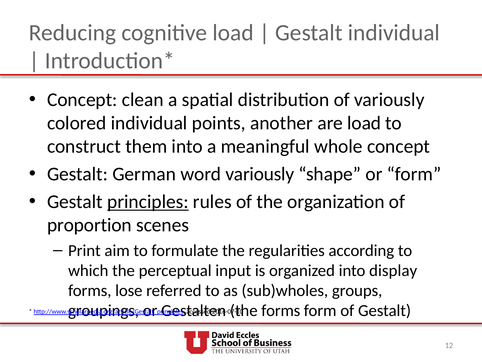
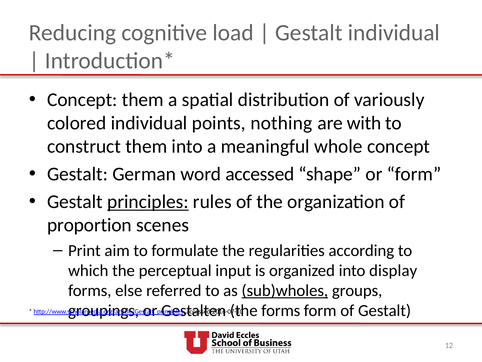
Concept clean: clean -> them (143, 100)
another: another -> nothing (281, 123)
are load: load -> with (364, 123)
word variously: variously -> accessed (260, 174)
lose: lose -> else (129, 290)
sub)wholes underline: none -> present (285, 290)
